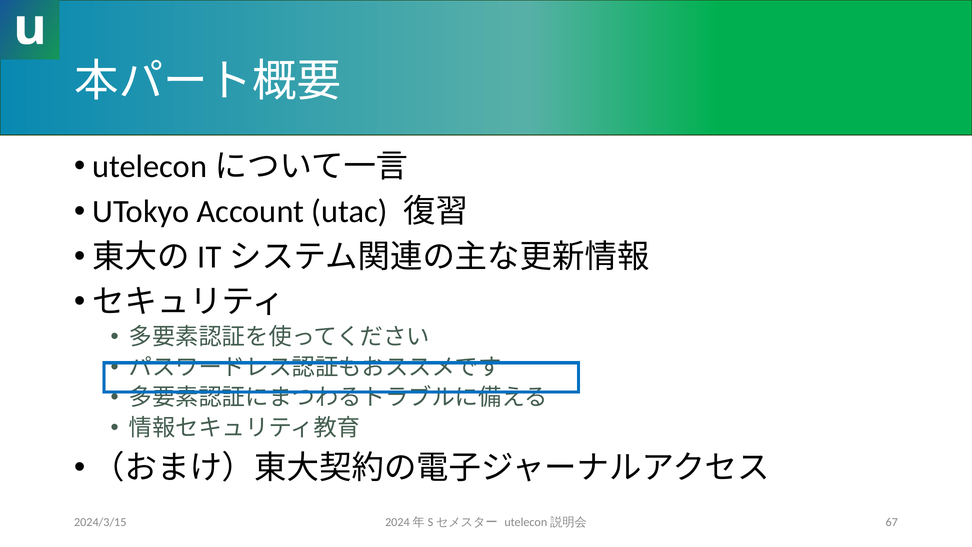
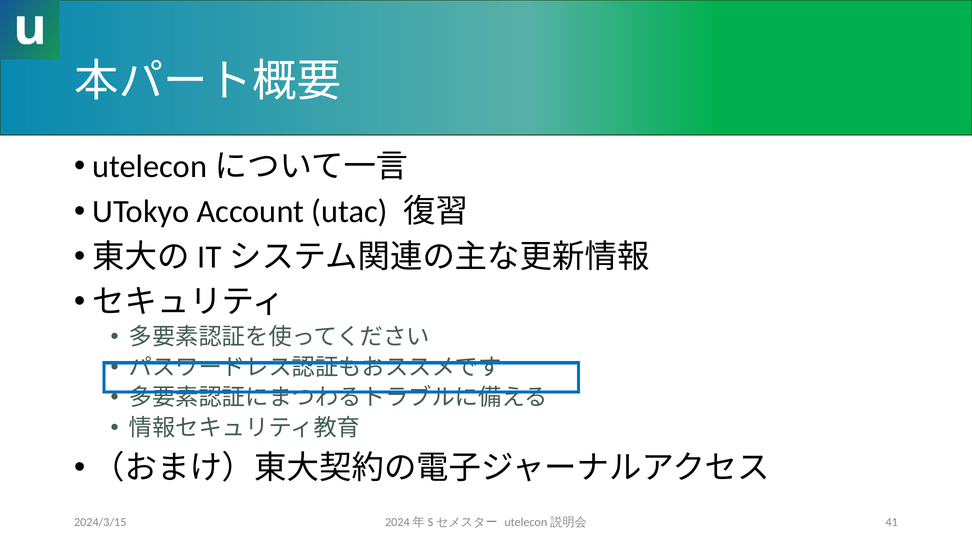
67: 67 -> 41 (892, 522)
